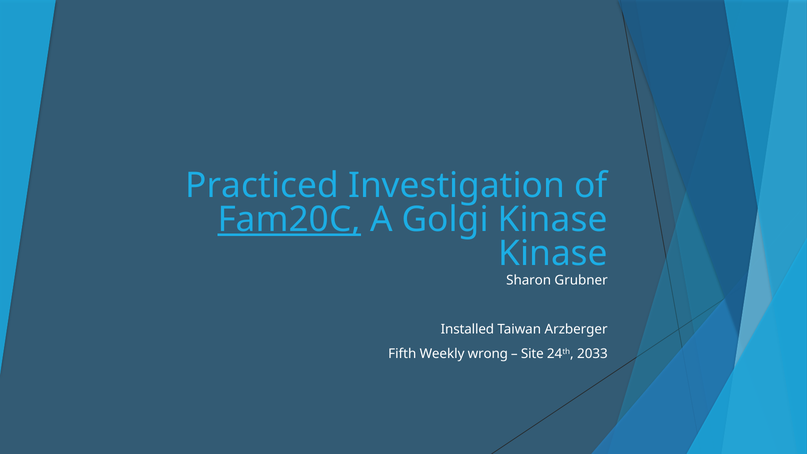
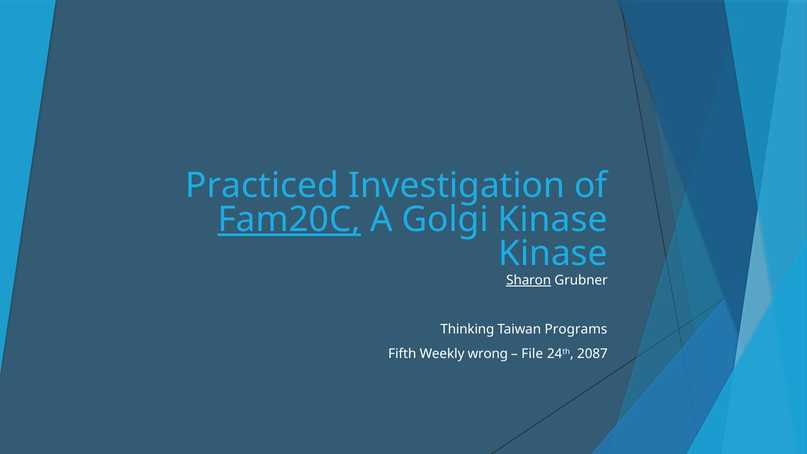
Sharon underline: none -> present (529, 280)
Installed: Installed -> Thinking (467, 329)
Arzberger: Arzberger -> Programs (576, 329)
Site: Site -> File (532, 354)
2033: 2033 -> 2087 (592, 354)
